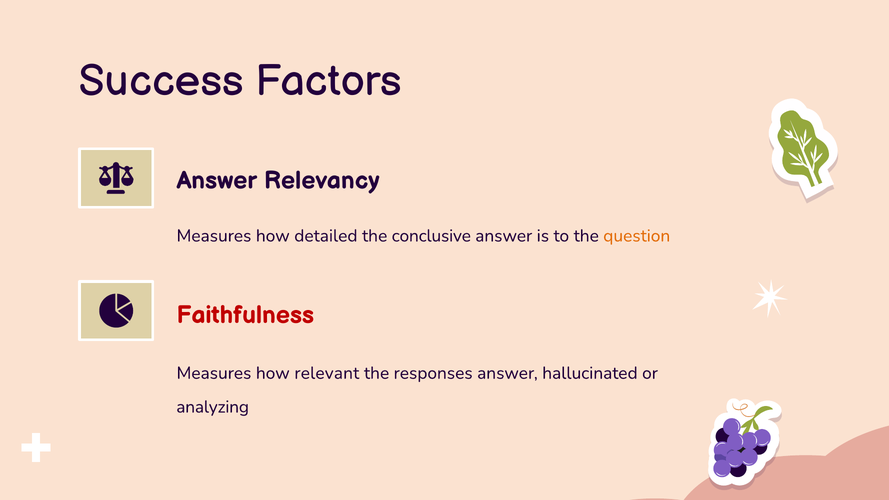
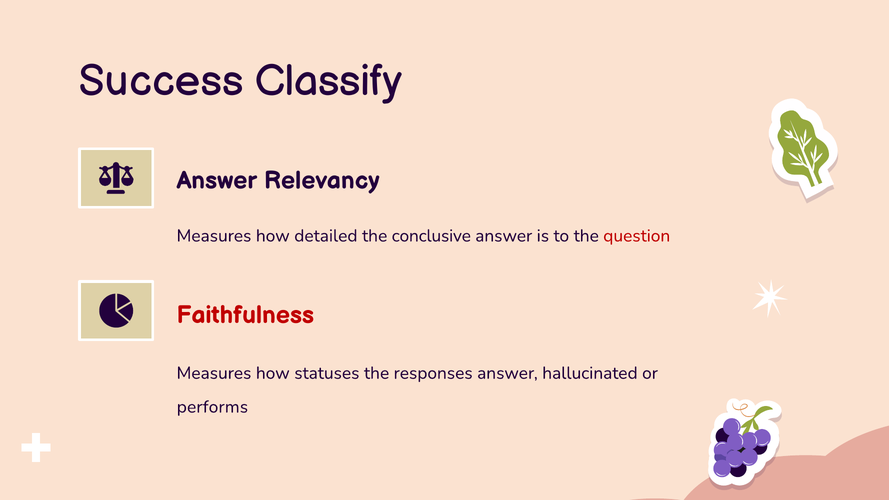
Factors: Factors -> Classify (328, 81)
question colour: orange -> red (637, 236)
relevant: relevant -> statuses (327, 373)
analyzing: analyzing -> performs (212, 407)
